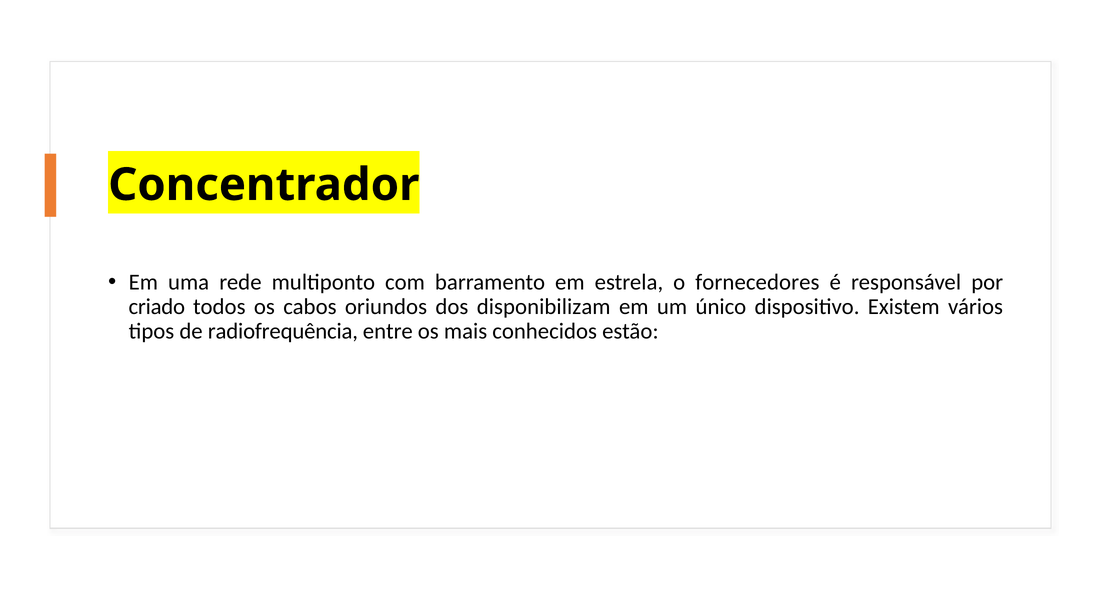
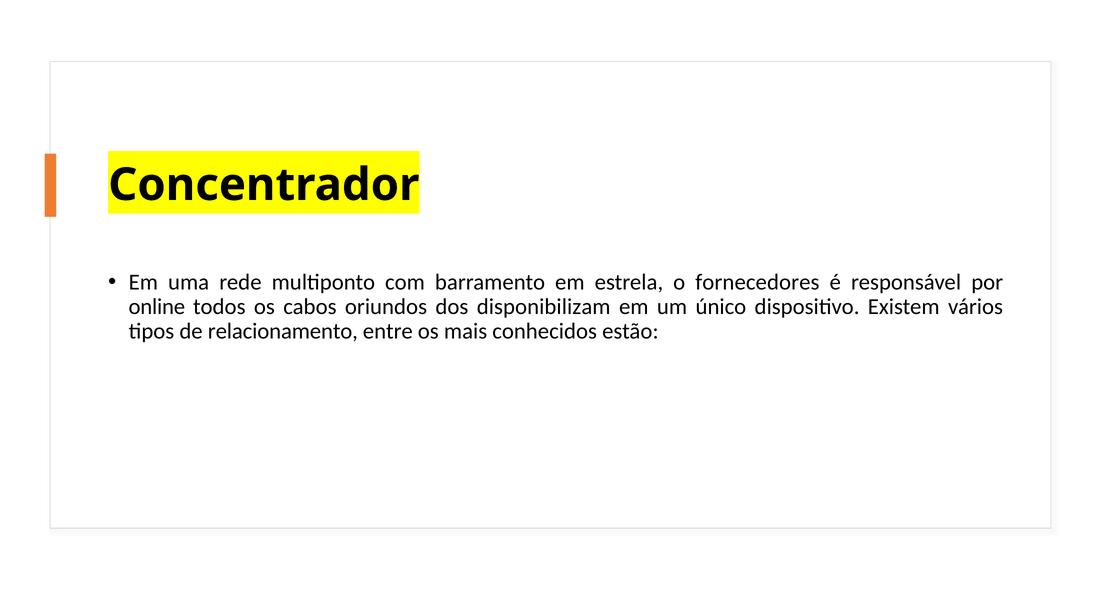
criado: criado -> online (157, 307)
radiofrequência: radiofrequência -> relacionamento (283, 331)
